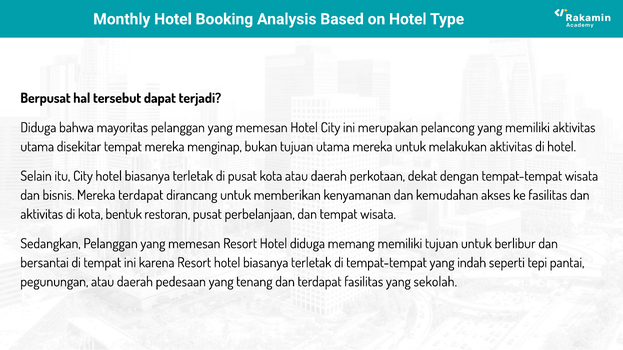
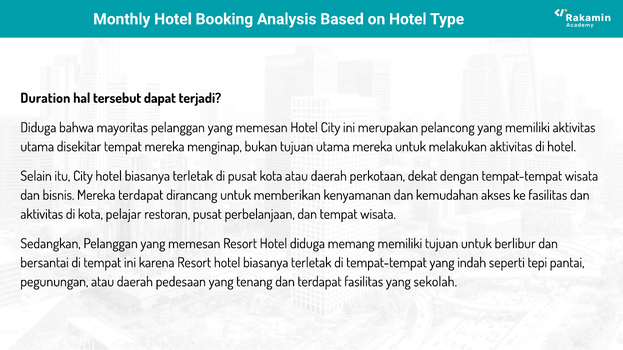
Berpusat: Berpusat -> Duration (45, 98)
bentuk: bentuk -> pelajar (124, 215)
